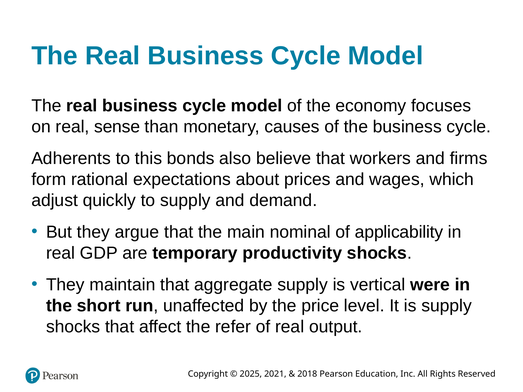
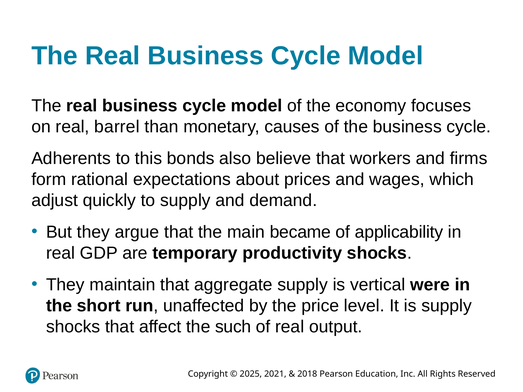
sense: sense -> barrel (117, 127)
nominal: nominal -> became (300, 232)
refer: refer -> such (233, 327)
